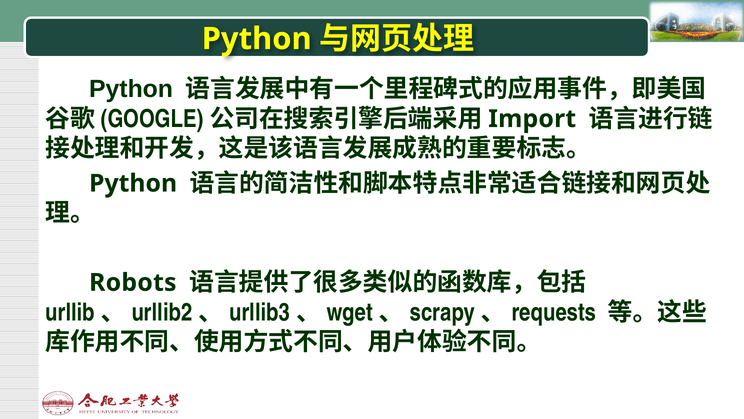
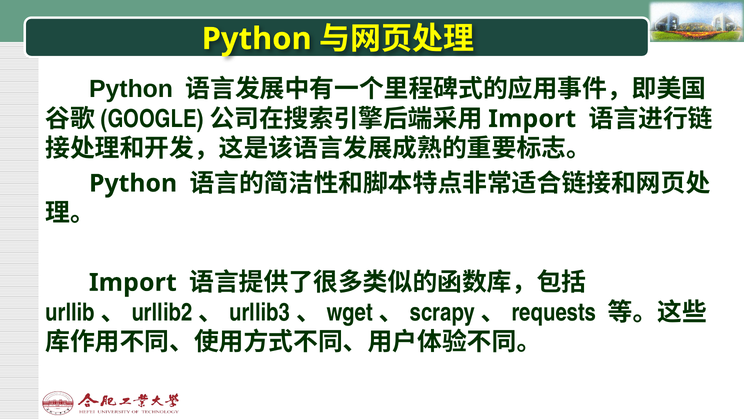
Robots: Robots -> Import (133, 282)
